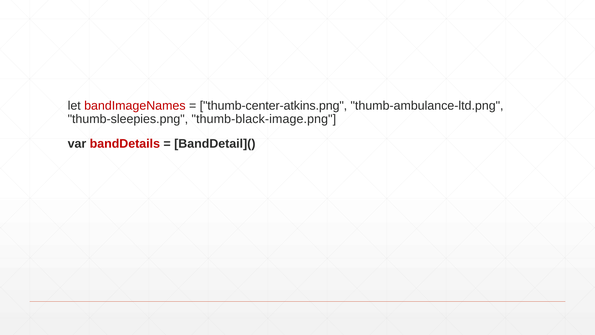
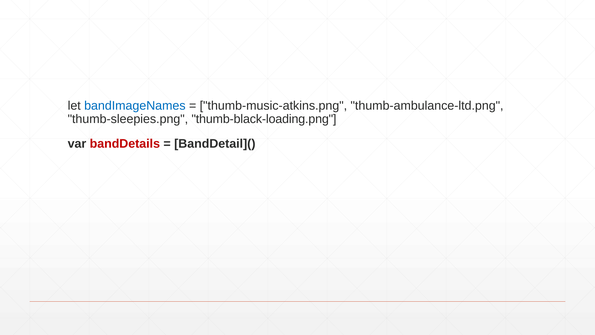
bandImageNames colour: red -> blue (135, 106)
thumb-center-atkins.png: thumb-center-atkins.png -> thumb-music-atkins.png (273, 106)
thumb-black-image.png: thumb-black-image.png -> thumb-black-loading.png (264, 119)
